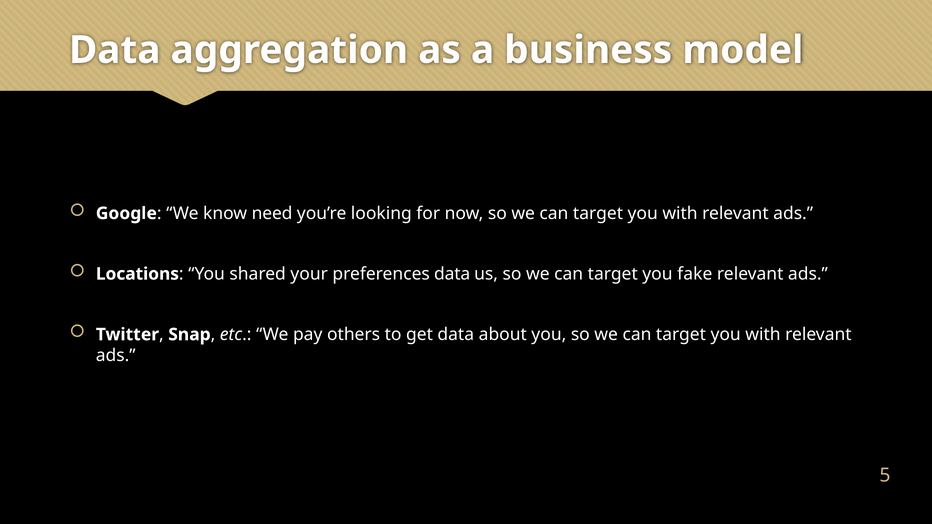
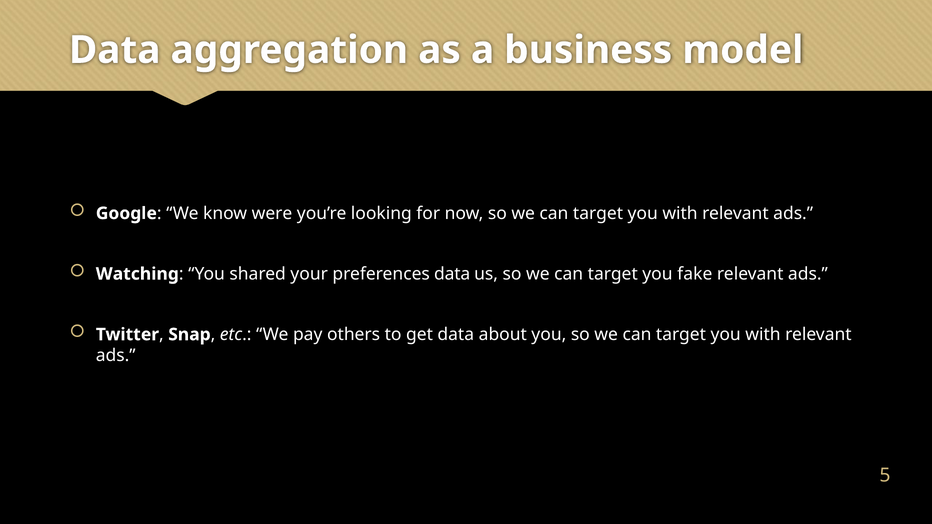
need: need -> were (272, 213)
Locations: Locations -> Watching (137, 274)
